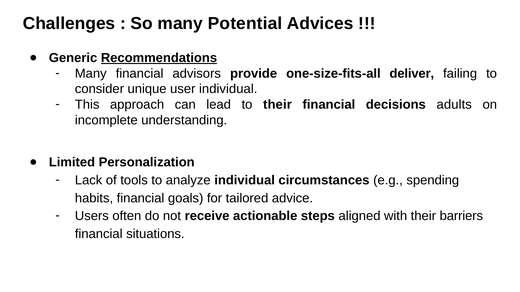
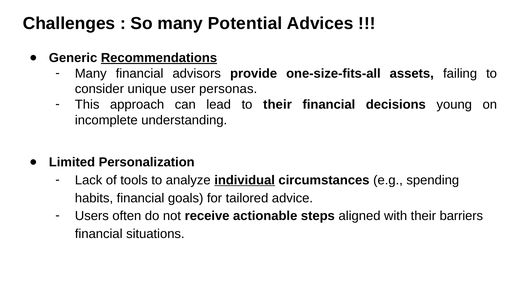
deliver: deliver -> assets (412, 74)
user individual: individual -> personas (228, 89)
adults: adults -> young (454, 105)
individual underline: none -> present (245, 180)
